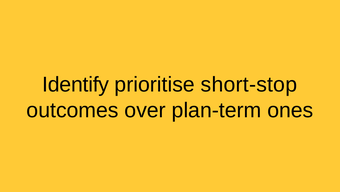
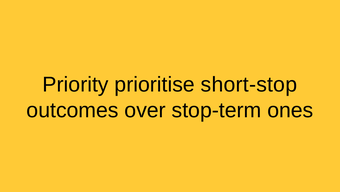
Identify: Identify -> Priority (76, 84)
plan-term: plan-term -> stop-term (217, 110)
